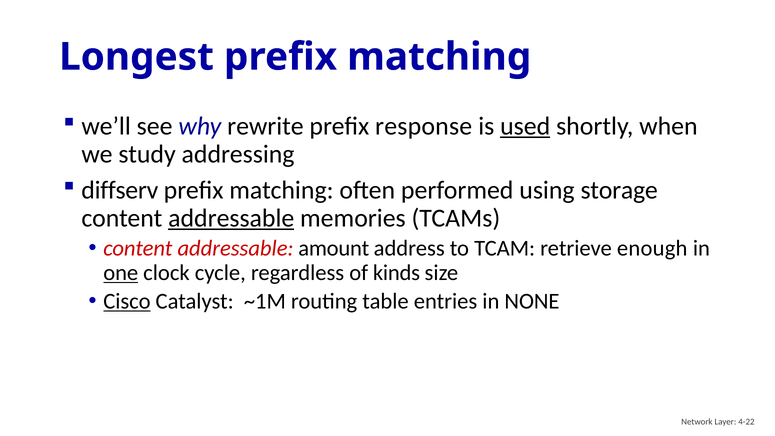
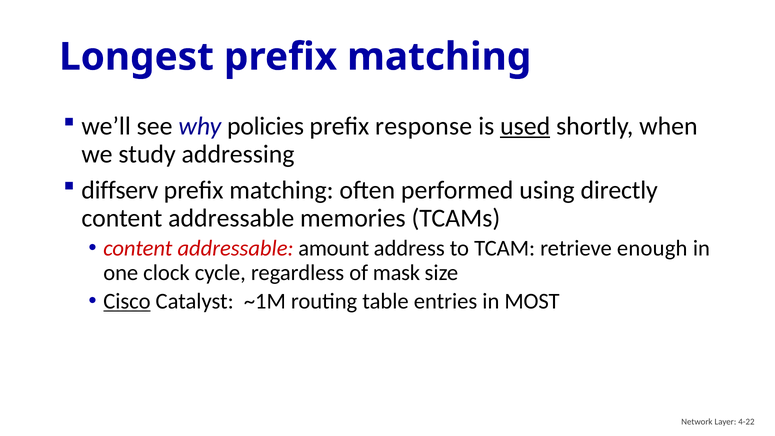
rewrite: rewrite -> policies (266, 126)
storage: storage -> directly (619, 190)
addressable underline: present -> none (231, 218)
one underline: present -> none (121, 273)
kinds: kinds -> mask (396, 273)
NONE: NONE -> MOST (532, 301)
